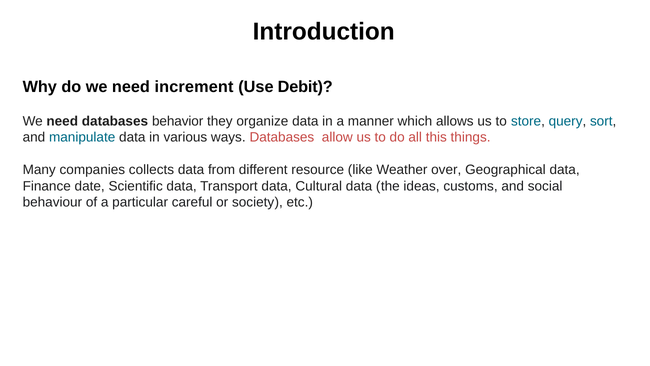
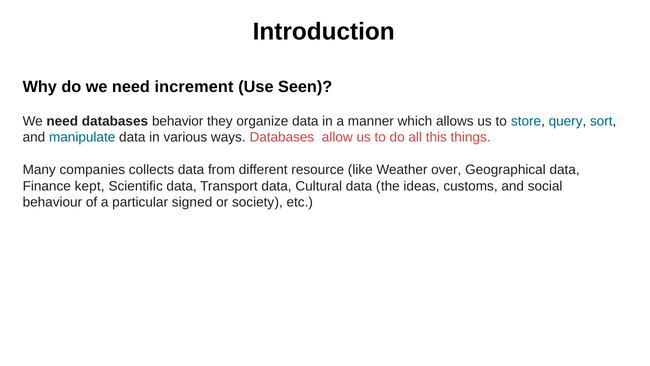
Debit: Debit -> Seen (305, 87)
date: date -> kept (90, 186)
careful: careful -> signed (192, 202)
